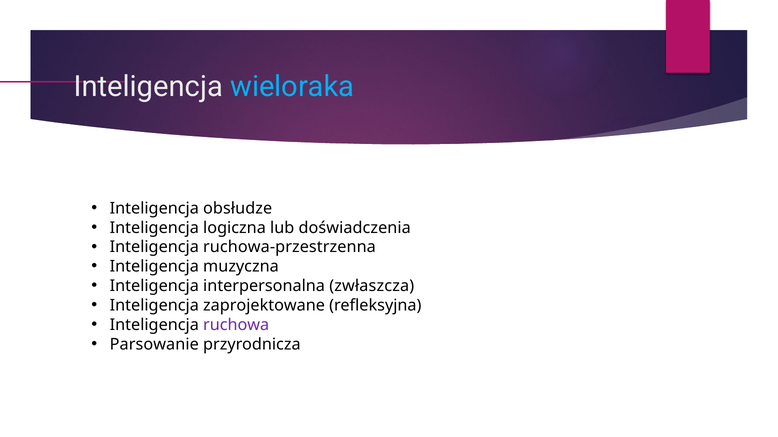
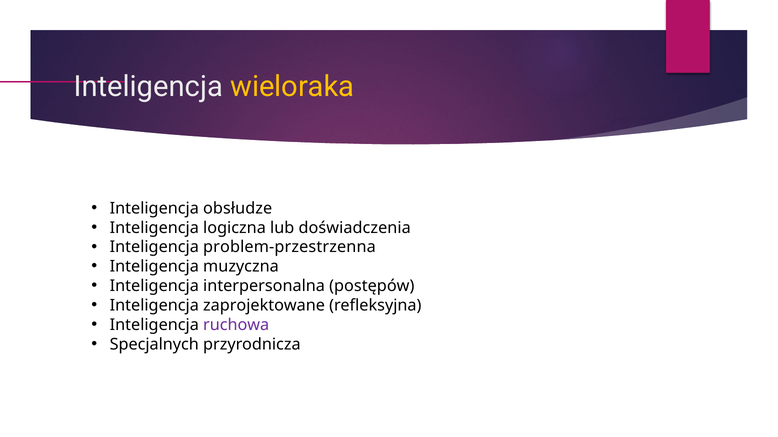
wieloraka colour: light blue -> yellow (292, 87)
ruchowa-przestrzenna: ruchowa-przestrzenna -> problem-przestrzenna (289, 247)
zwłaszcza: zwłaszcza -> postępów (372, 286)
Parsowanie: Parsowanie -> Specjalnych (154, 345)
